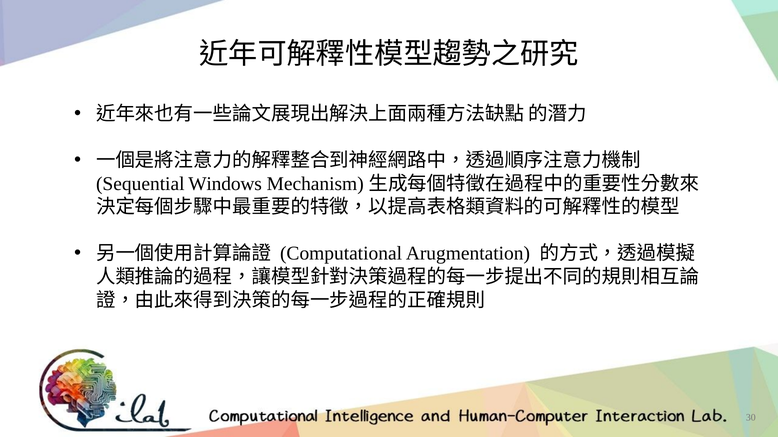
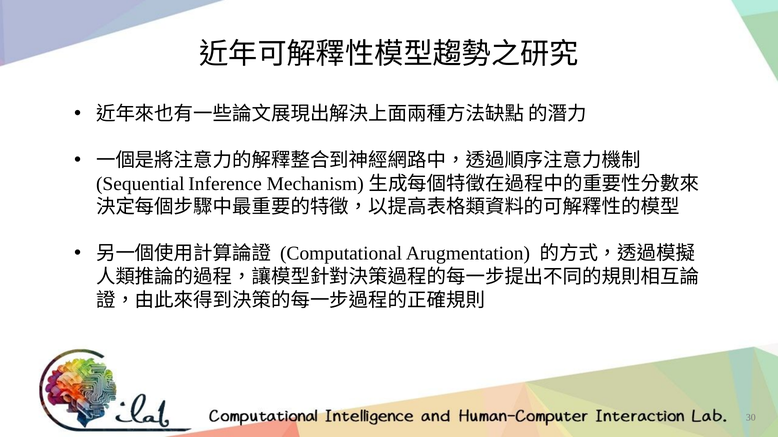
Windows: Windows -> Inference (225, 184)
